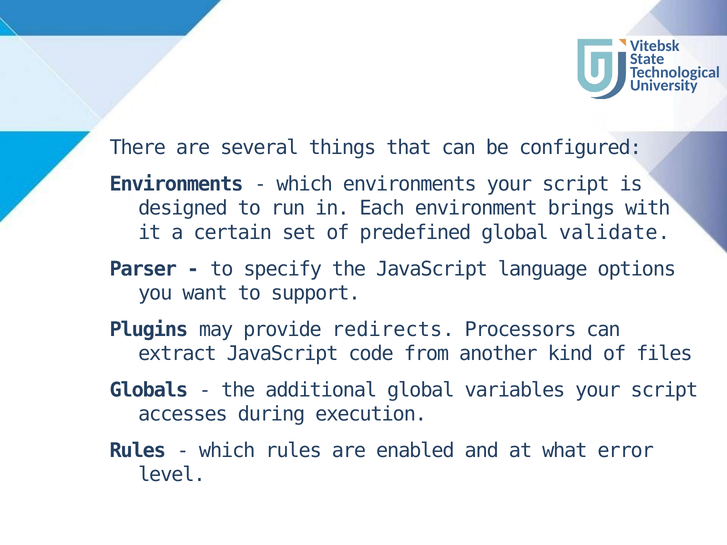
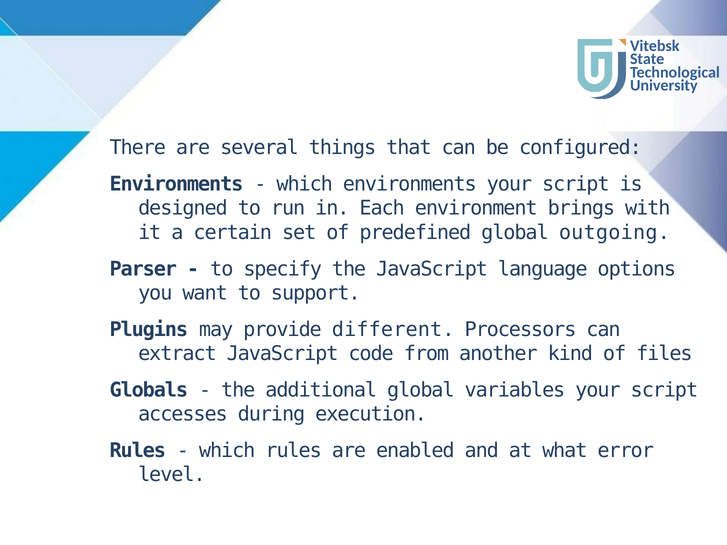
validate: validate -> outgoing (614, 233)
redirects: redirects -> different (393, 330)
